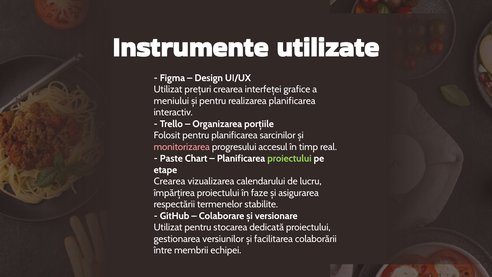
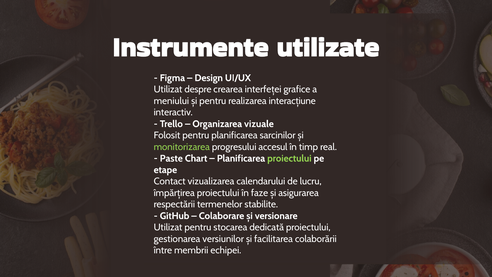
prețuri: prețuri -> despre (198, 89)
realizarea planificarea: planificarea -> interacțiune (292, 101)
porțiile: porțiile -> vizuale (259, 124)
monitorizarea colour: pink -> light green (182, 147)
Crearea: Crearea -> Contact (170, 181)
